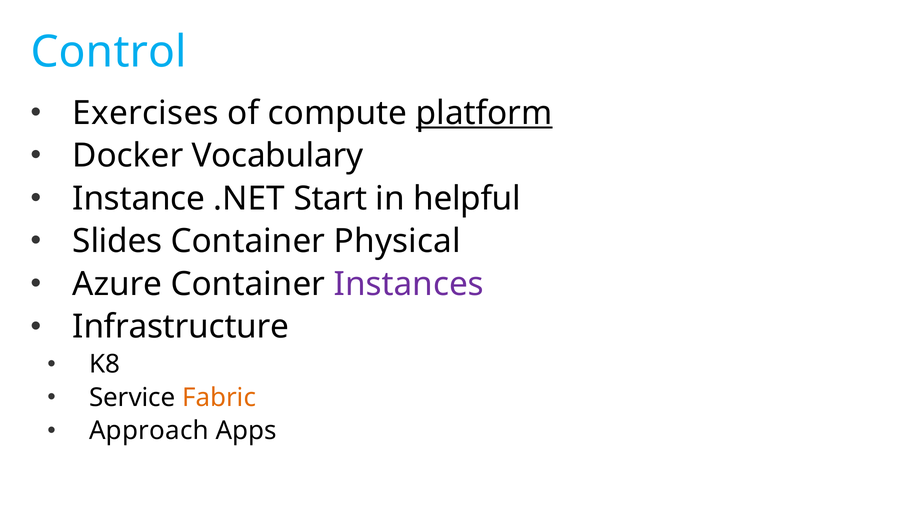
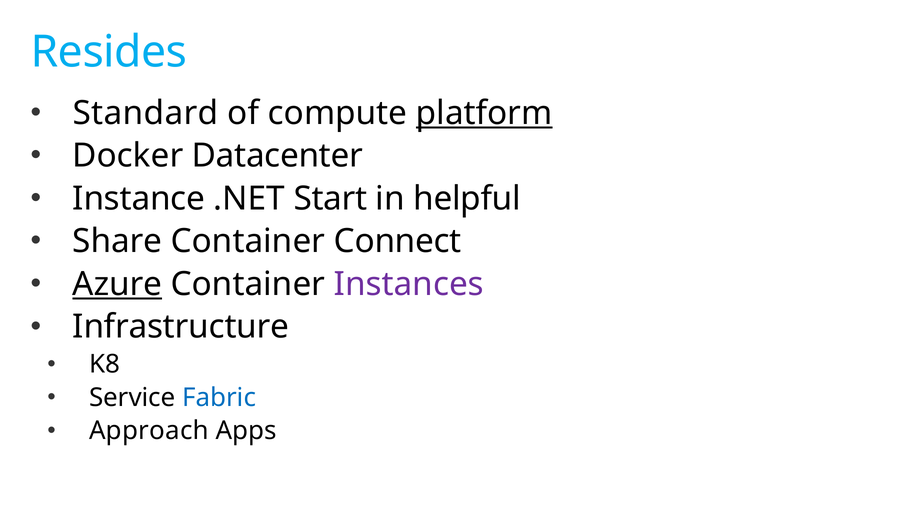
Control: Control -> Resides (109, 52)
Exercises: Exercises -> Standard (145, 113)
Vocabulary: Vocabulary -> Datacenter (277, 156)
Slides: Slides -> Share (117, 241)
Physical: Physical -> Connect (398, 241)
Azure underline: none -> present (117, 284)
Fabric colour: orange -> blue (219, 397)
